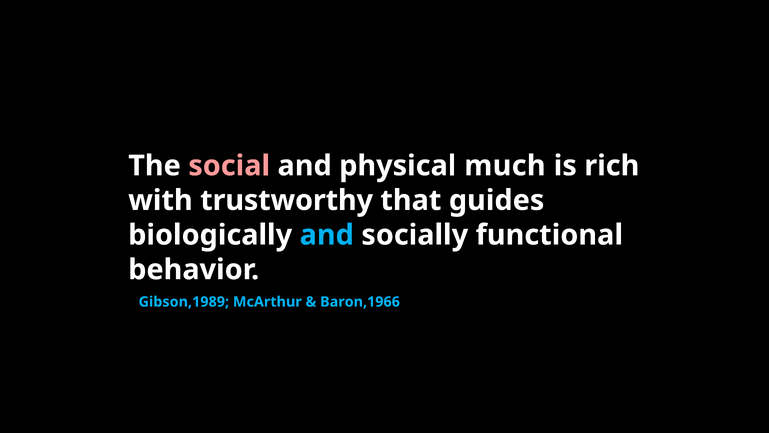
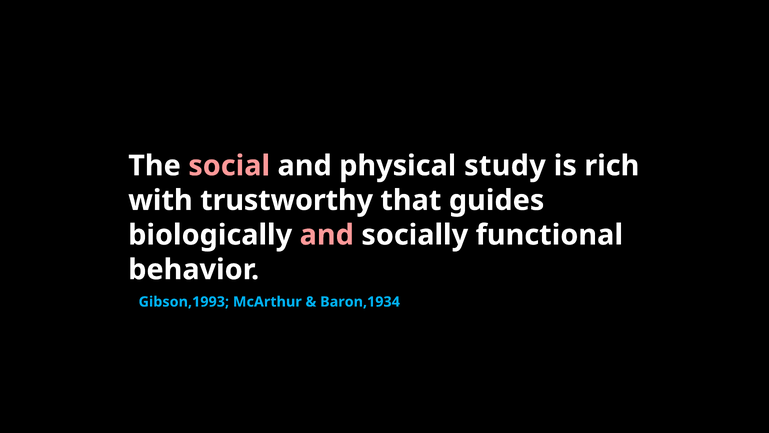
much: much -> study (505, 166)
and colour: light blue -> pink (327, 235)
Gibson,1989: Gibson,1989 -> Gibson,1993 (184, 302)
Baron,1966: Baron,1966 -> Baron,1934 (360, 302)
